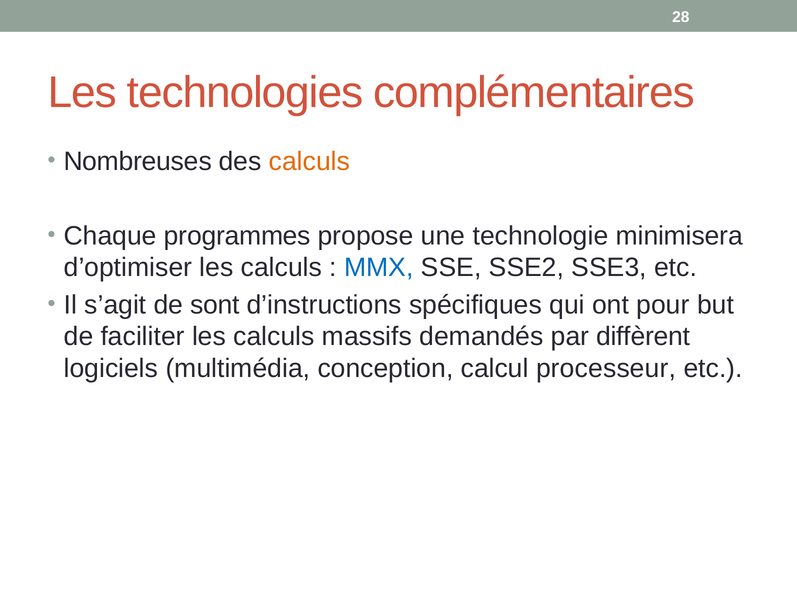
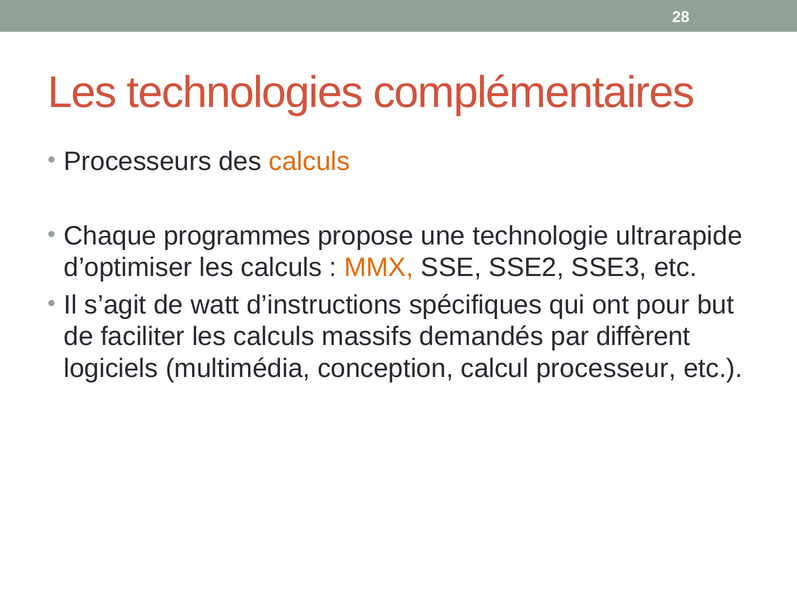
Nombreuses: Nombreuses -> Processeurs (138, 161)
minimisera: minimisera -> ultrarapide (679, 236)
MMX colour: blue -> orange (379, 268)
sont: sont -> watt (215, 305)
